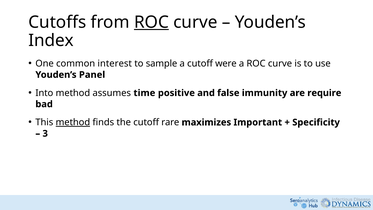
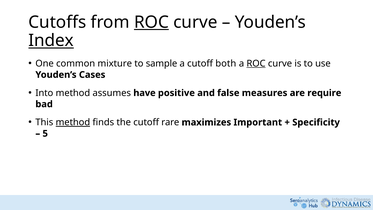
Index underline: none -> present (51, 41)
interest: interest -> mixture (115, 63)
were: were -> both (226, 63)
ROC underline: none -> present (256, 63)
Panel: Panel -> Cases (92, 75)
time: time -> have (144, 93)
immunity: immunity -> measures (265, 93)
3: 3 -> 5 (45, 133)
